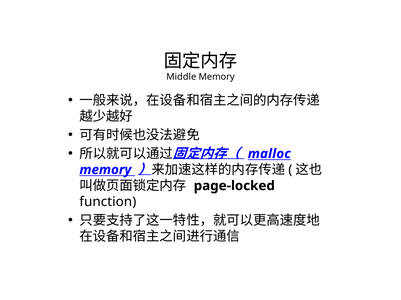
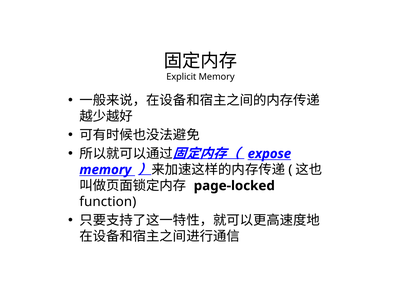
Middle: Middle -> Explicit (181, 77)
malloc: malloc -> expose (269, 154)
